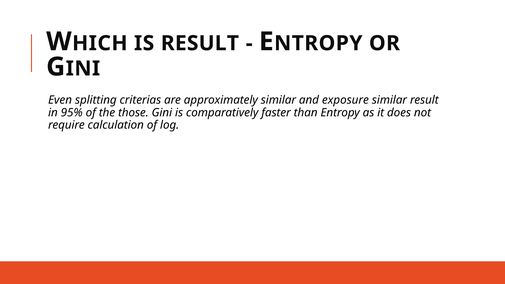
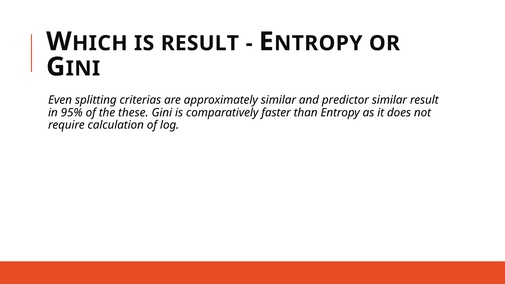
exposure: exposure -> predictor (345, 100)
those: those -> these (133, 113)
